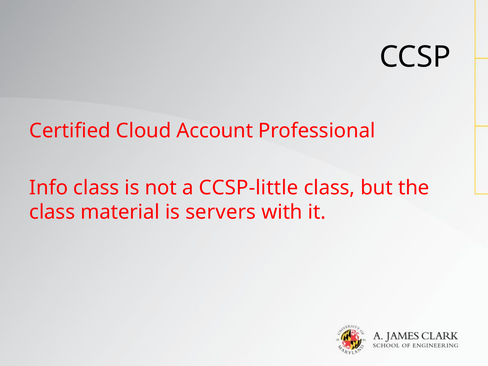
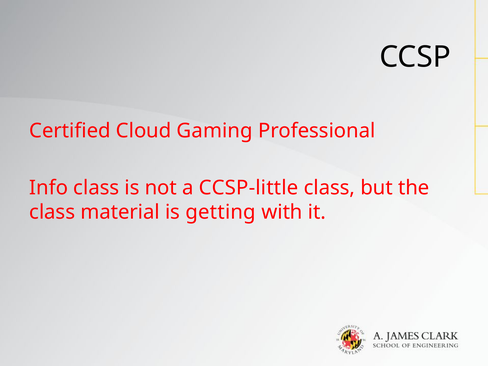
Account: Account -> Gaming (215, 131)
servers: servers -> getting (221, 212)
